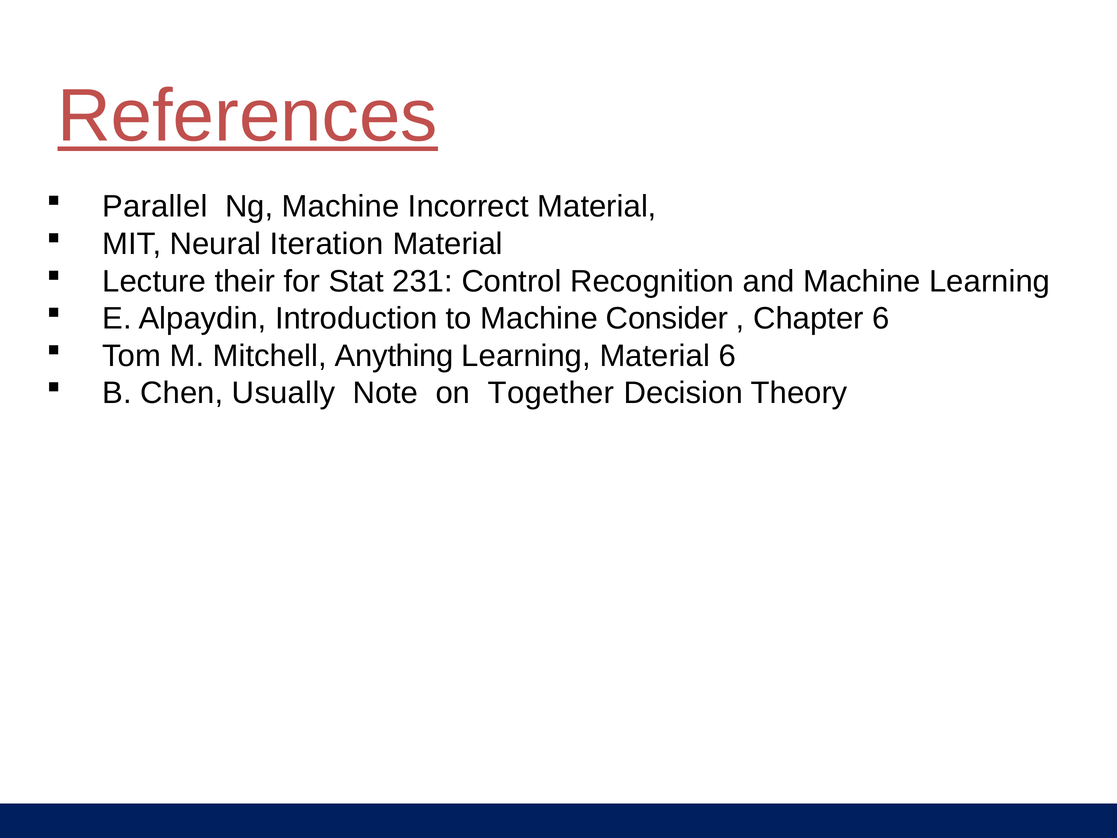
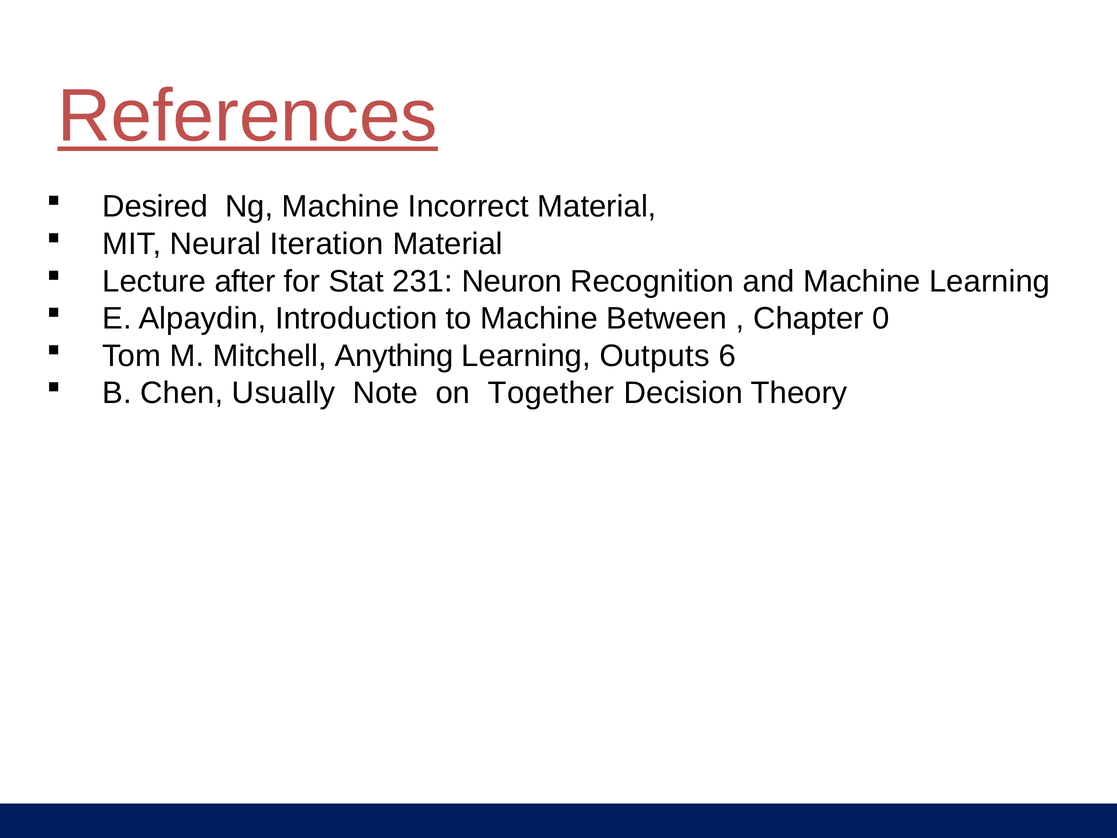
Parallel: Parallel -> Desired (155, 207)
their: their -> after (245, 281)
Control: Control -> Neuron (512, 281)
Consider: Consider -> Between (667, 319)
Chapter 6: 6 -> 0 (881, 319)
Learning Material: Material -> Outputs (655, 356)
